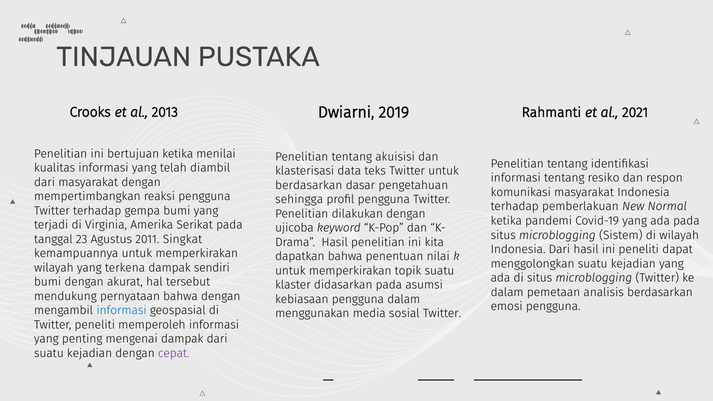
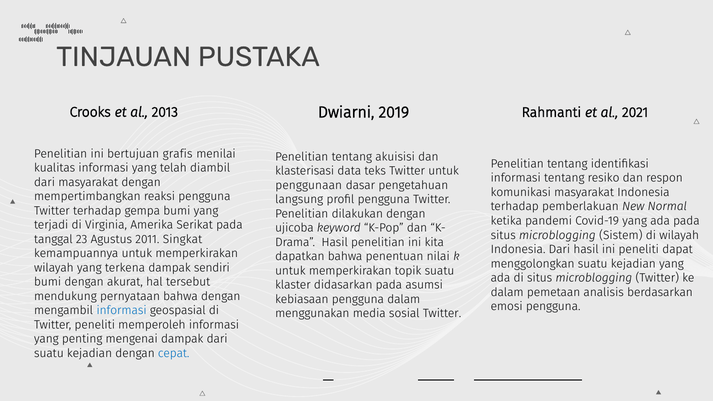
bertujuan ketika: ketika -> grafis (178, 154)
berdasarkan: berdasarkan -> penggunaan (309, 185)
sehingga: sehingga -> langsung (299, 199)
cepat colour: purple -> blue (174, 353)
